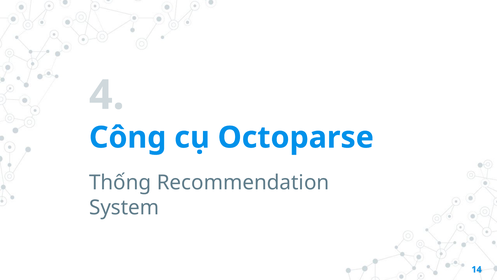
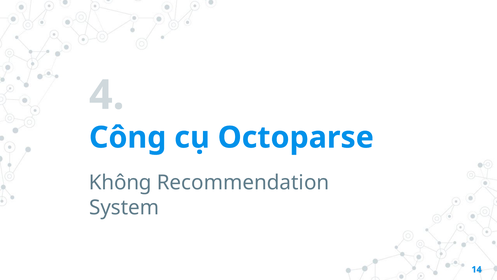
Thống: Thống -> Không (120, 183)
